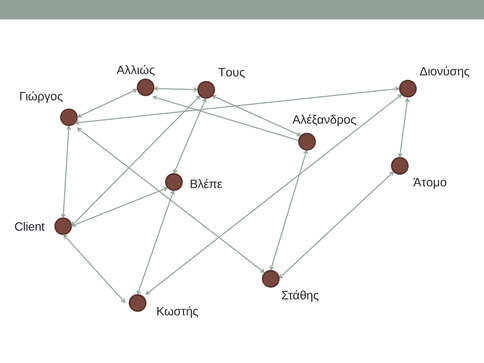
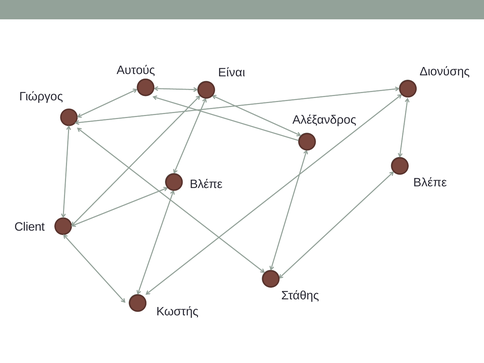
Αλλιώς: Αλλιώς -> Αυτούς (136, 70)
Τους: Τους -> Είναι (232, 73)
Άτομο: Άτομο -> Βλέπε (430, 183)
